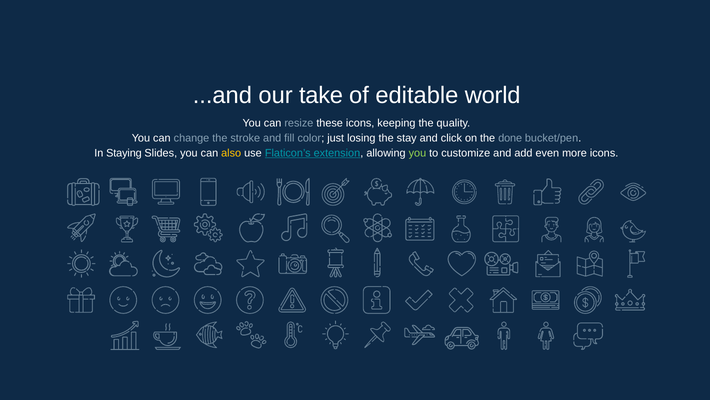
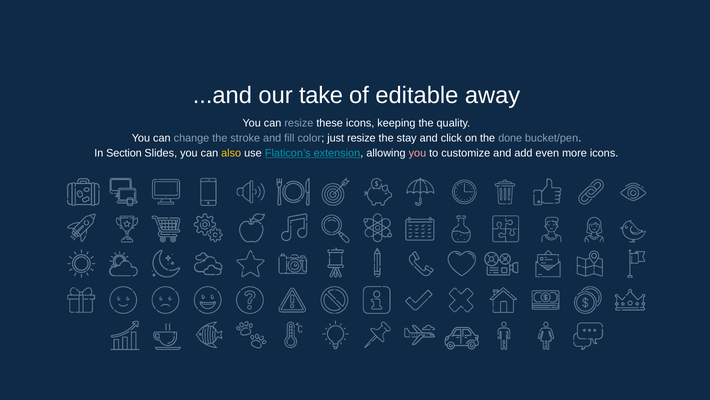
world: world -> away (493, 95)
just losing: losing -> resize (361, 138)
Staying: Staying -> Section (124, 153)
you colour: light green -> pink (417, 153)
